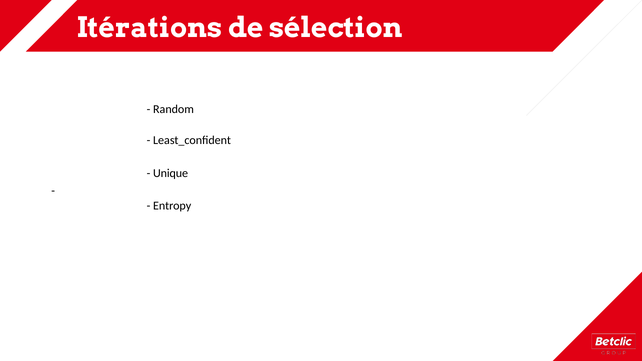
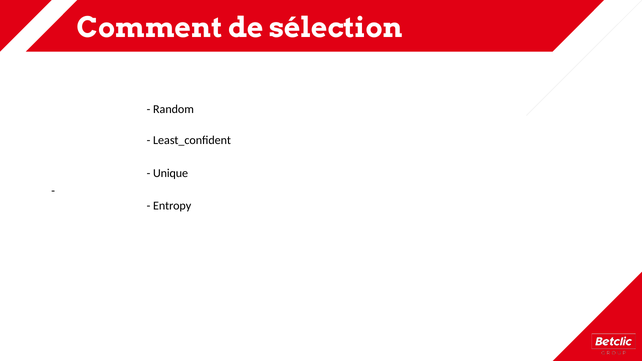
Itérations: Itérations -> Comment (150, 28)
